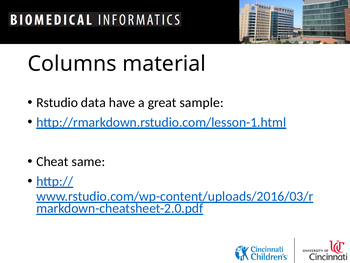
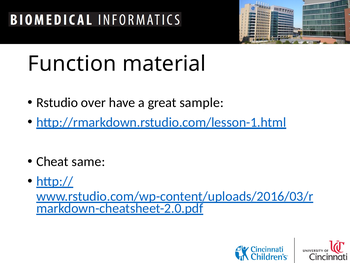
Columns: Columns -> Function (72, 64)
data: data -> over (93, 102)
